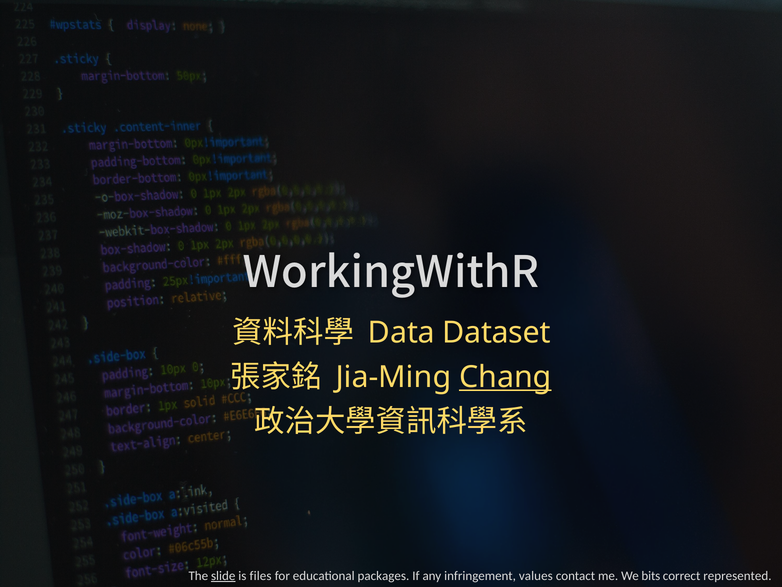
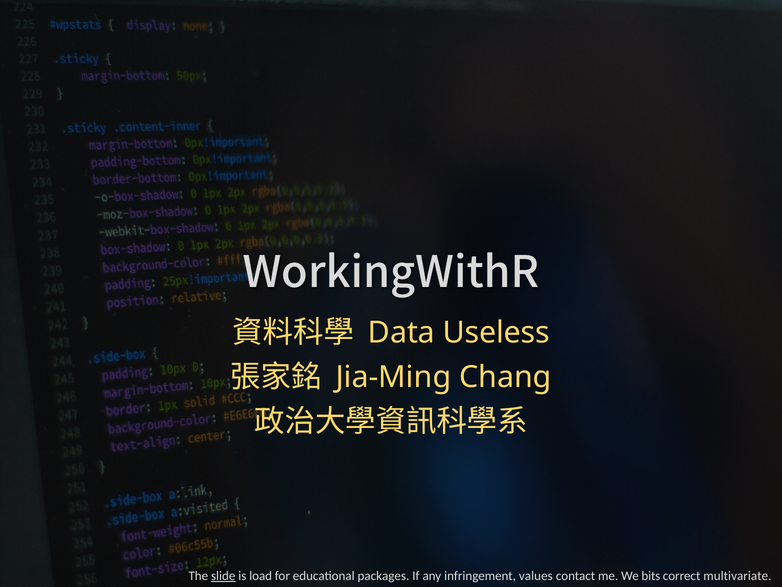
Dataset: Dataset -> Useless (496, 332)
Chang underline: present -> none (505, 377)
files: files -> load (261, 575)
represented: represented -> multivariate (737, 575)
